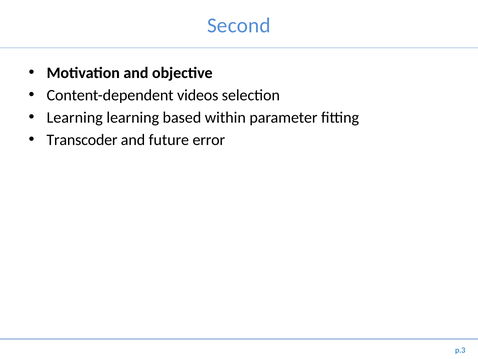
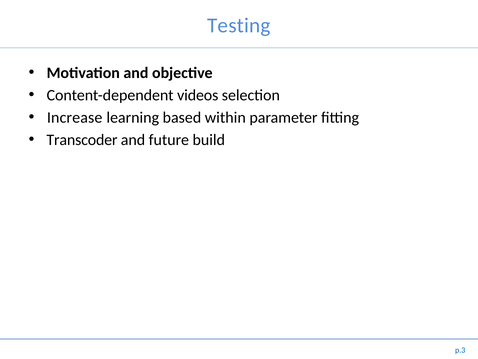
Second: Second -> Testing (239, 25)
Learning: Learning -> Increase (75, 117)
error: error -> build (209, 140)
